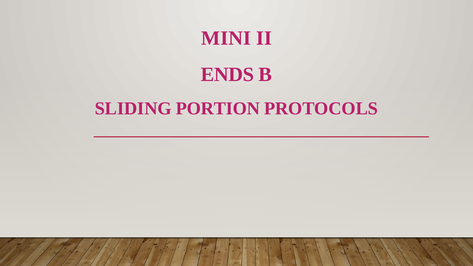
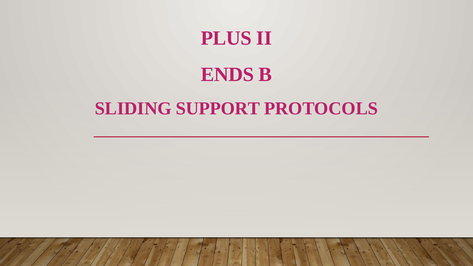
MINI: MINI -> PLUS (226, 38)
PORTION: PORTION -> SUPPORT (218, 108)
